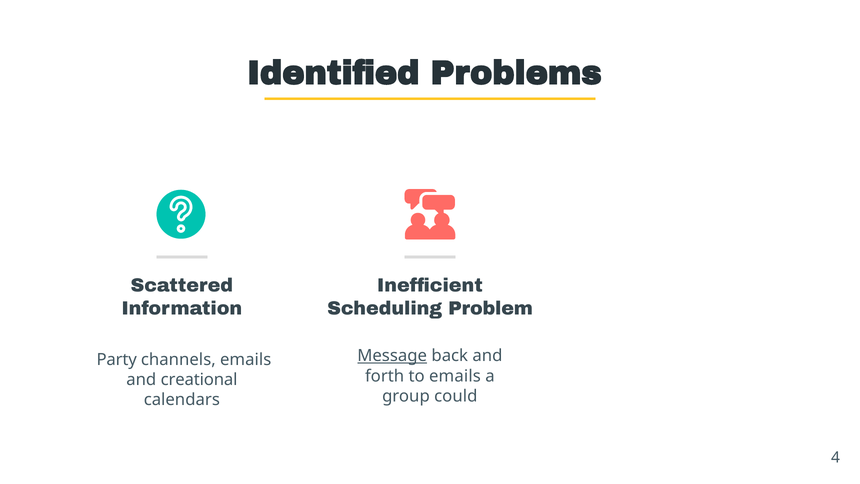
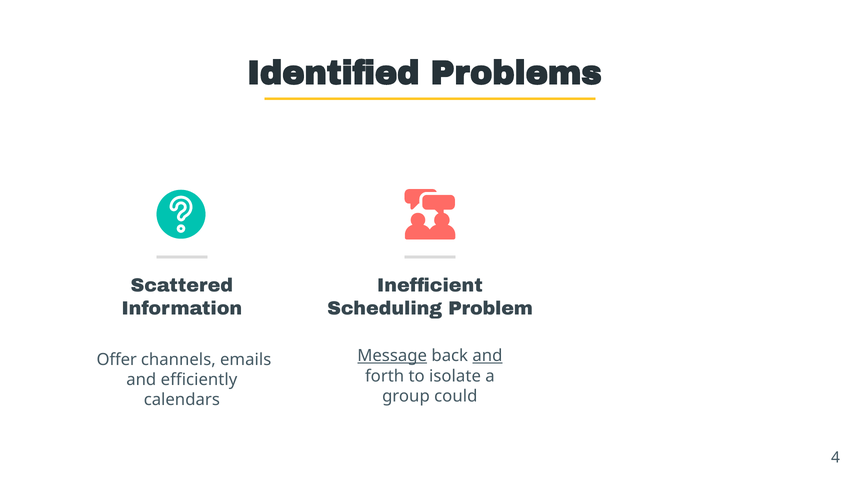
and underline: none -> present (487, 356)
Party: Party -> Offer (117, 360)
to emails: emails -> isolate (455, 376)
creational: creational -> efficiently (199, 380)
